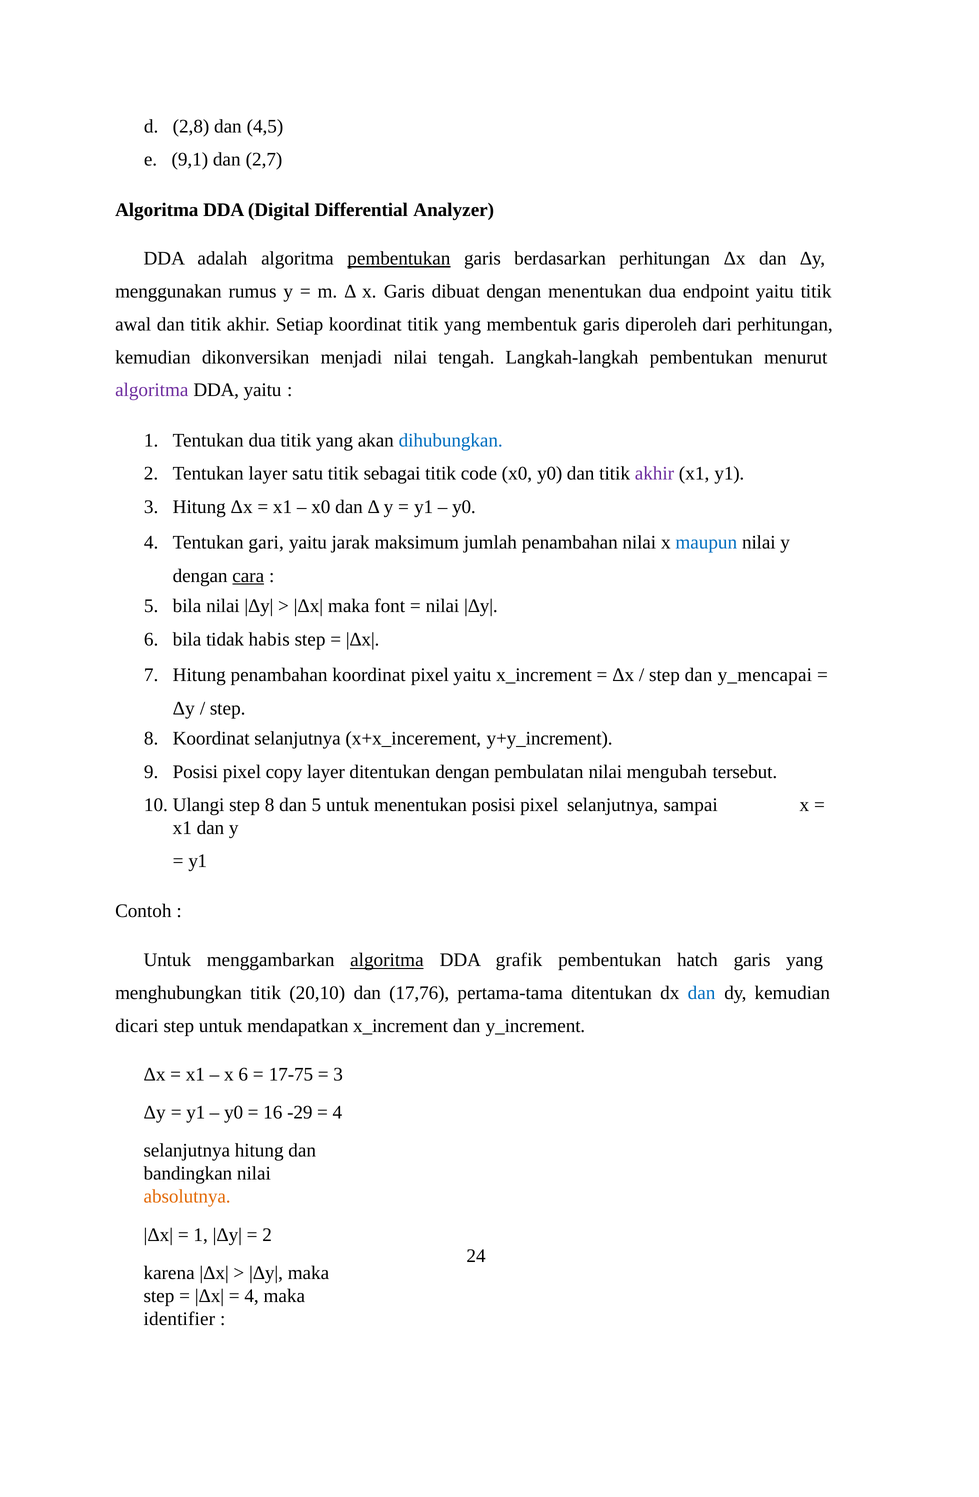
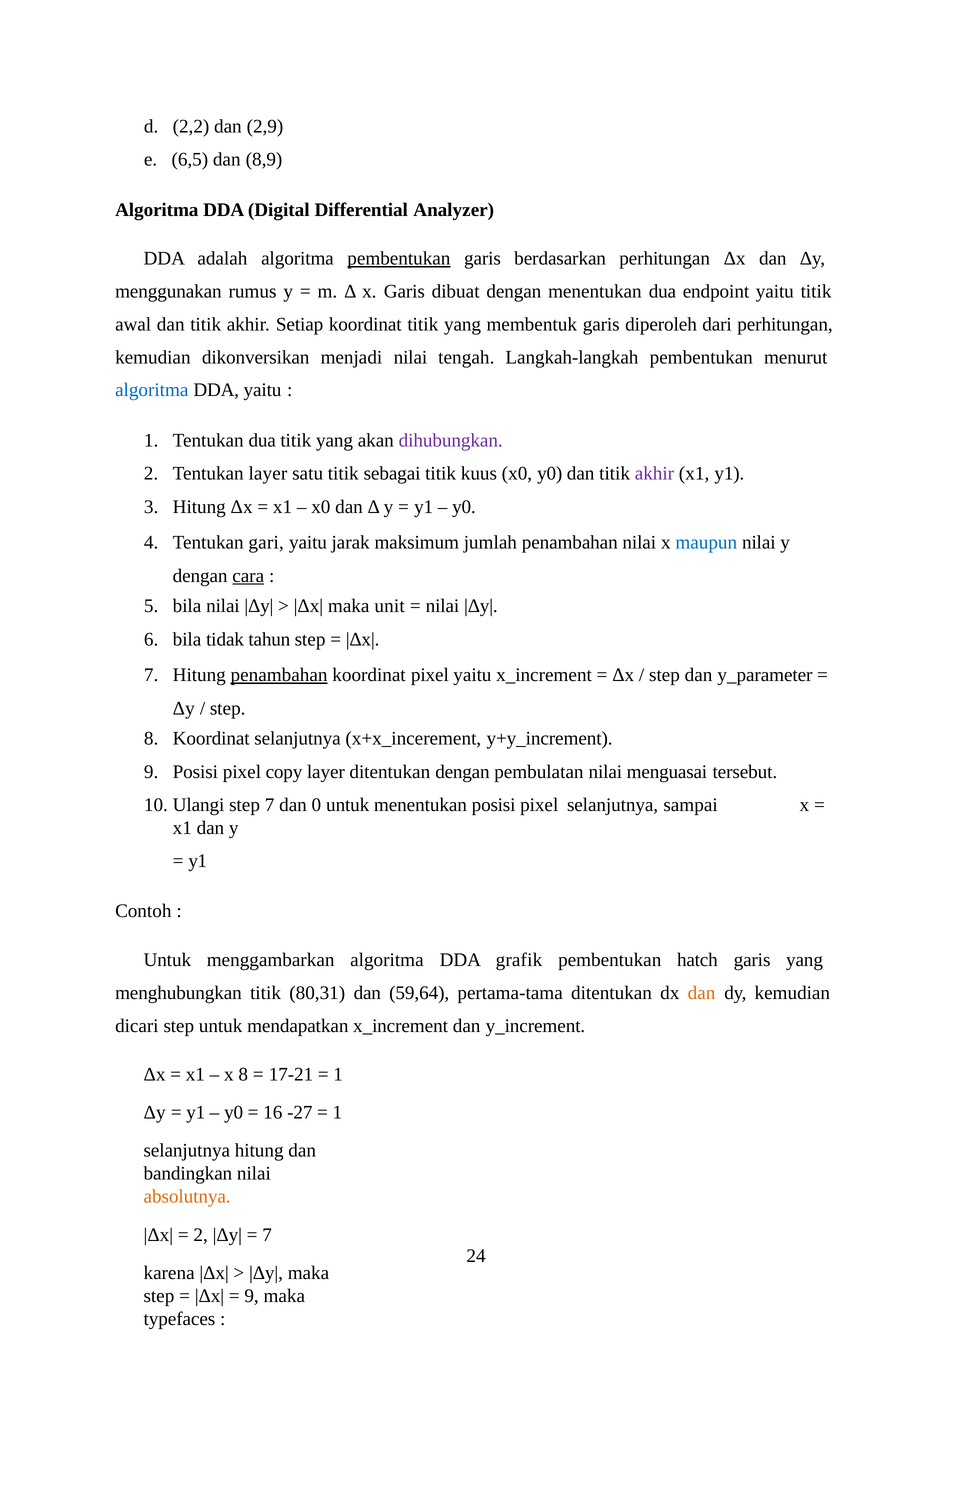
2,8: 2,8 -> 2,2 (191, 126)
4,5: 4,5 -> 2,9 (265, 126)
9,1: 9,1 -> 6,5 (190, 159)
2,7: 2,7 -> 8,9 (264, 159)
algoritma colour: purple -> blue (152, 390)
dihubungkan colour: blue -> purple (451, 441)
code: code -> kuus (479, 474)
font: font -> unit (390, 606)
habis: habis -> tahun (269, 639)
penambahan underline: none -> present (279, 675)
y_mencapai: y_mencapai -> y_parameter (765, 675)
mengubah: mengubah -> menguasai (667, 772)
Ulangi step 8: 8 -> 7 (270, 805)
dan 5: 5 -> 0 (316, 805)
algoritma underline: present -> none (387, 960)
20,10: 20,10 -> 80,31 (317, 993)
17,76: 17,76 -> 59,64 (419, 993)
dan colour: blue -> orange (702, 993)
x 6: 6 -> 8 (243, 1075)
17-75: 17-75 -> 17-21 (291, 1075)
3: 3 -> 1 (338, 1075)
-29: -29 -> -27 (300, 1113)
4: 4 -> 1 (337, 1113)
1: 1 -> 2 (201, 1235)
2: 2 -> 7 (267, 1235)
4: 4 -> 9 (252, 1296)
identifier: identifier -> typefaces (179, 1319)
